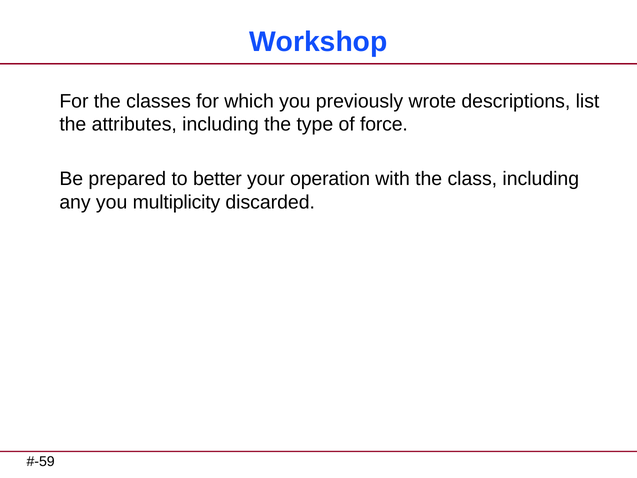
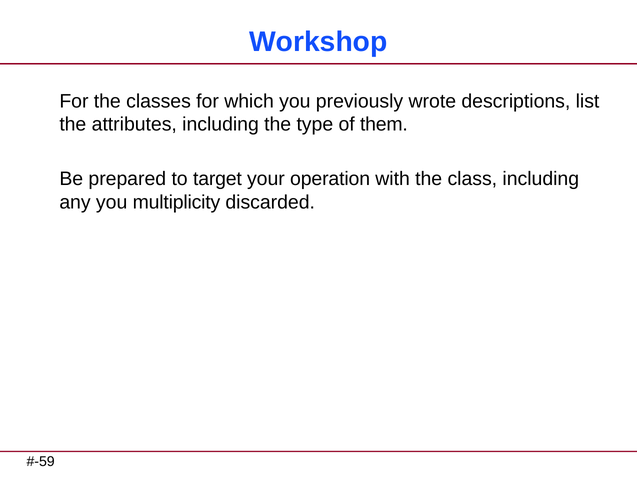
force: force -> them (384, 124)
better: better -> target (217, 179)
